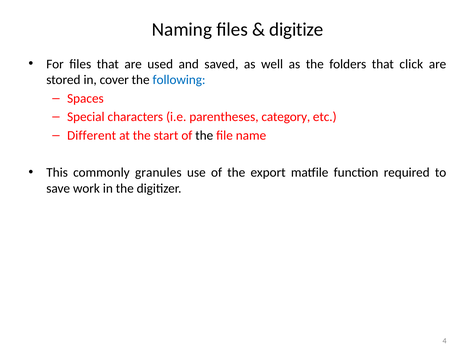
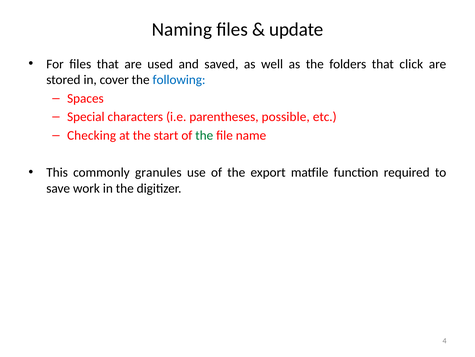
digitize: digitize -> update (296, 29)
category: category -> possible (286, 117)
Different: Different -> Checking (92, 135)
the colour: black -> green (204, 135)
